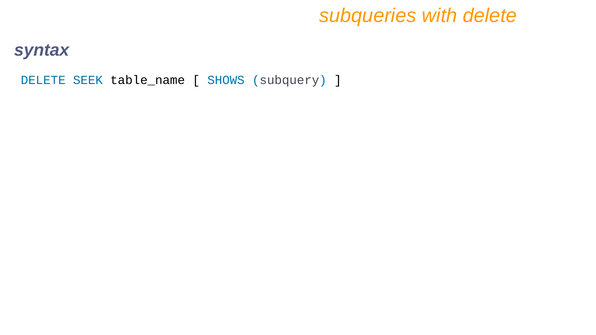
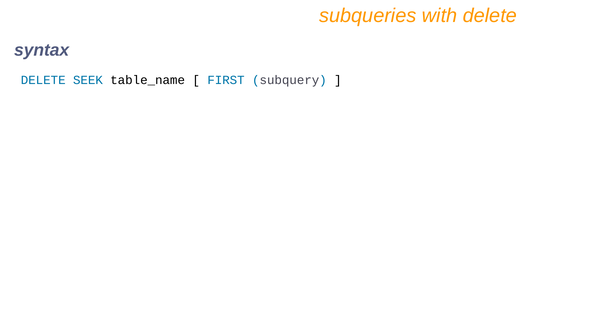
SHOWS: SHOWS -> FIRST (226, 80)
